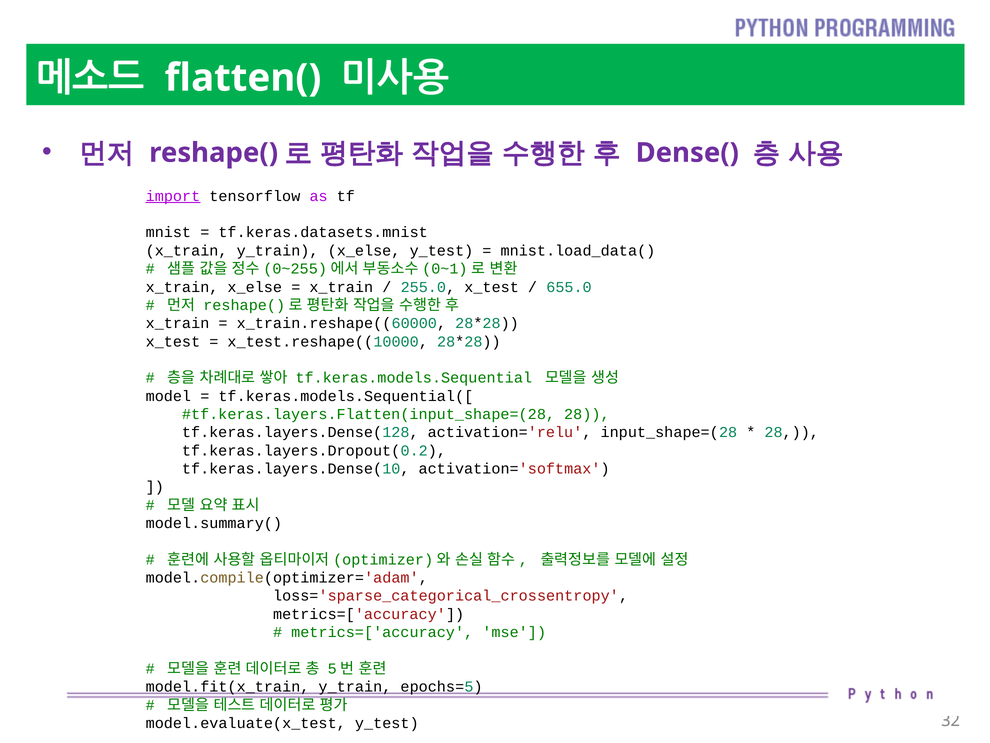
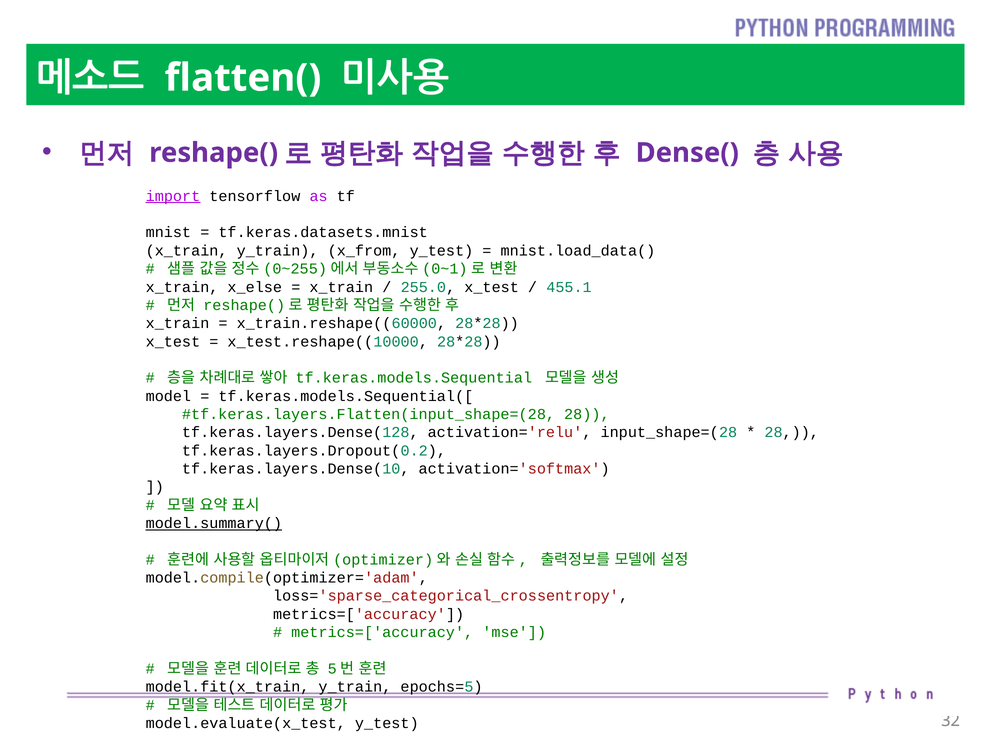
y_train x_else: x_else -> x_from (364, 250)
655.0: 655.0 -> 455.1 (569, 287)
model.summary( underline: none -> present (214, 523)
